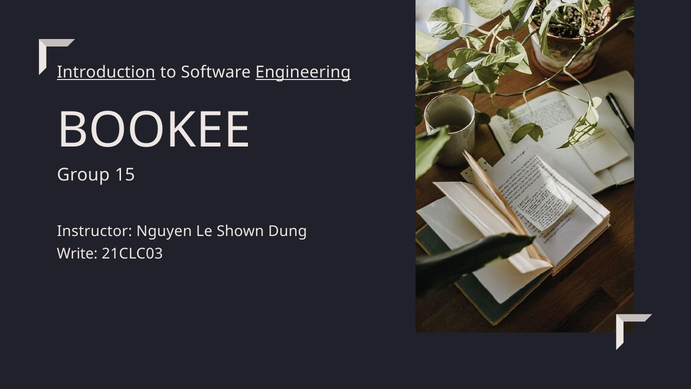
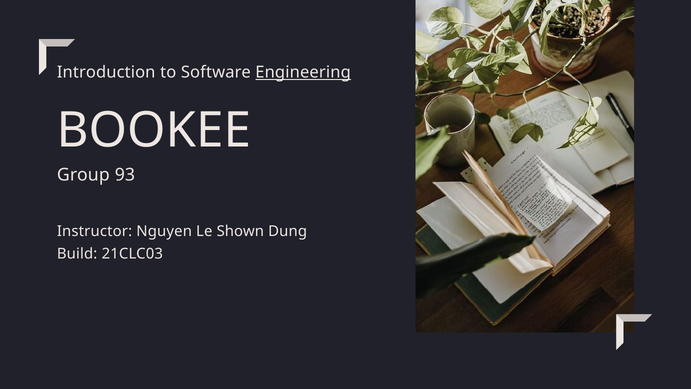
Introduction underline: present -> none (106, 72)
15: 15 -> 93 (125, 175)
Write: Write -> Build (77, 254)
